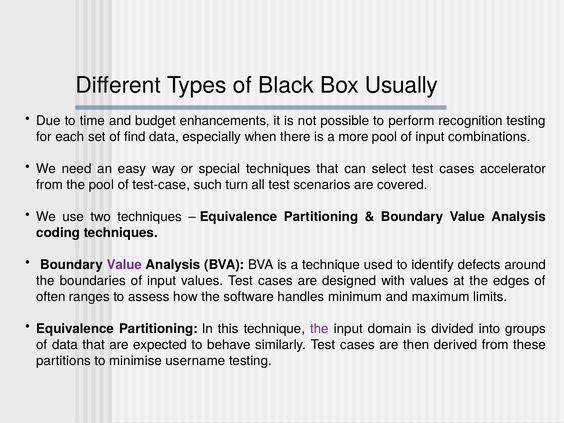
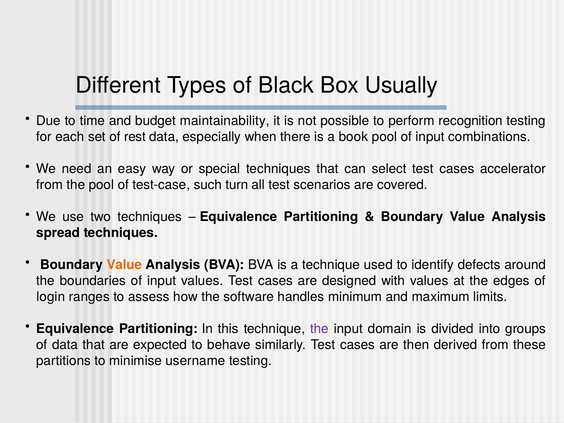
enhancements: enhancements -> maintainability (225, 121)
find: find -> rest (135, 137)
more: more -> book (353, 137)
coding: coding -> spread (58, 233)
Value colour: purple -> orange (124, 265)
often: often -> login (51, 297)
